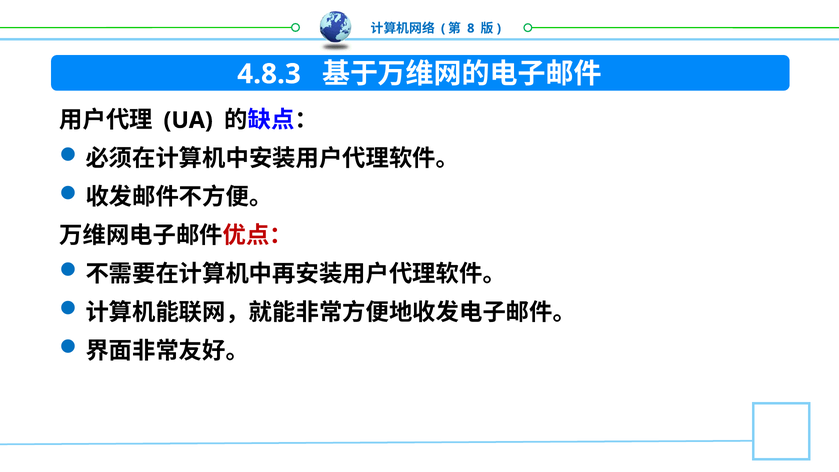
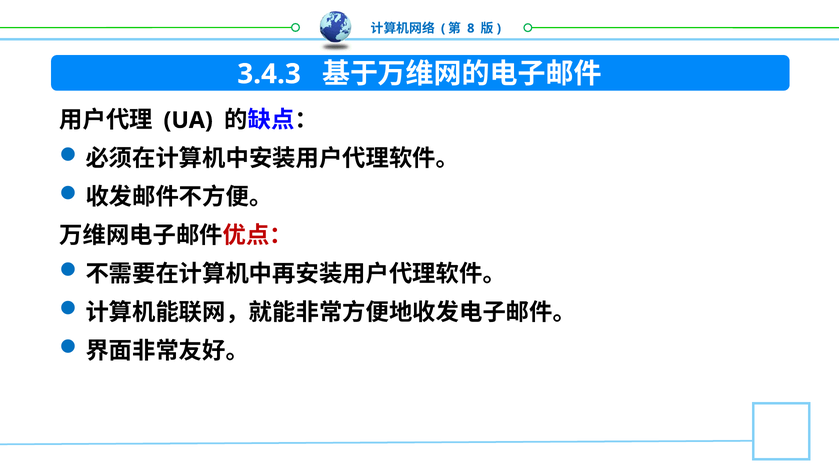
4.8.3: 4.8.3 -> 3.4.3 (269, 74)
